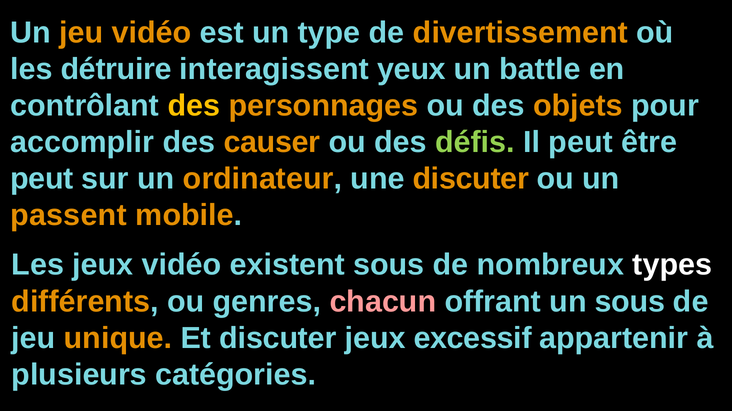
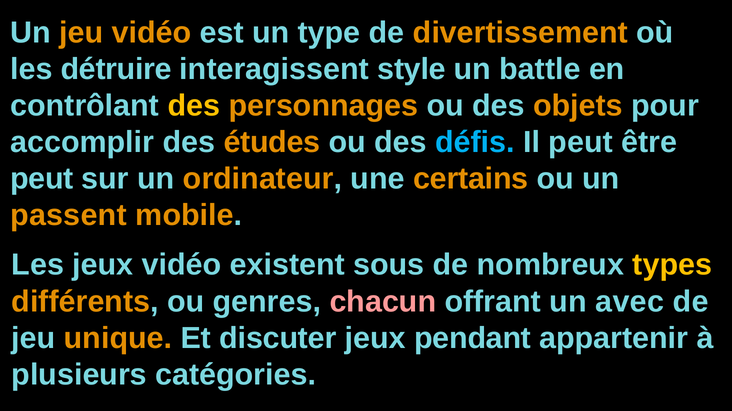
yeux: yeux -> style (412, 69)
causer: causer -> études (272, 143)
défis colour: light green -> light blue (475, 143)
une discuter: discuter -> certains (471, 179)
types colour: white -> yellow (672, 265)
un sous: sous -> avec (630, 302)
excessif: excessif -> pendant (473, 339)
